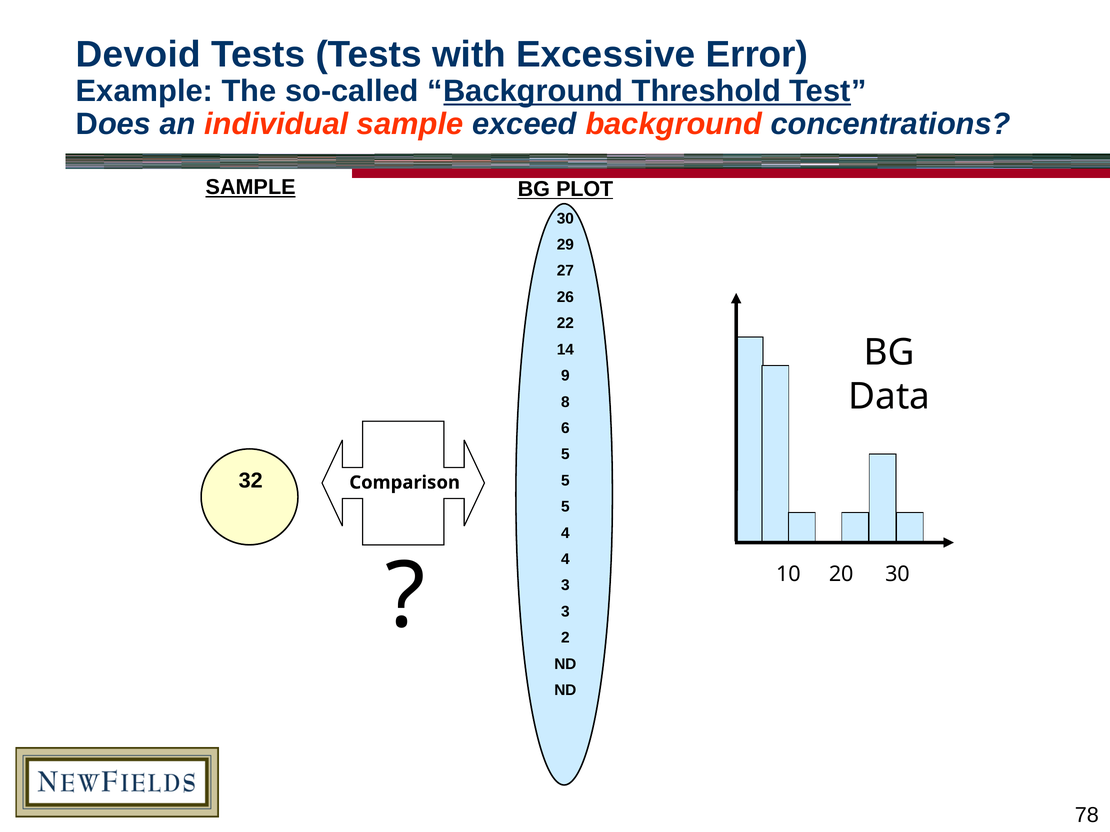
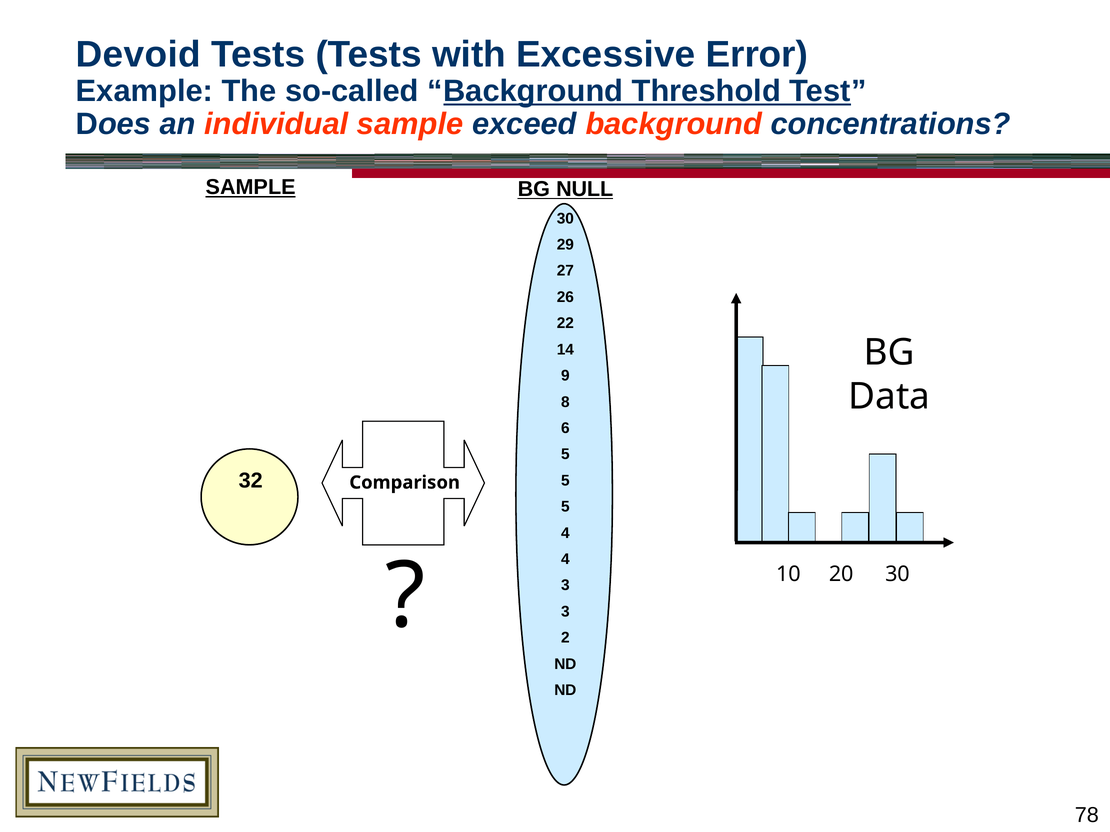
PLOT: PLOT -> NULL (585, 189)
